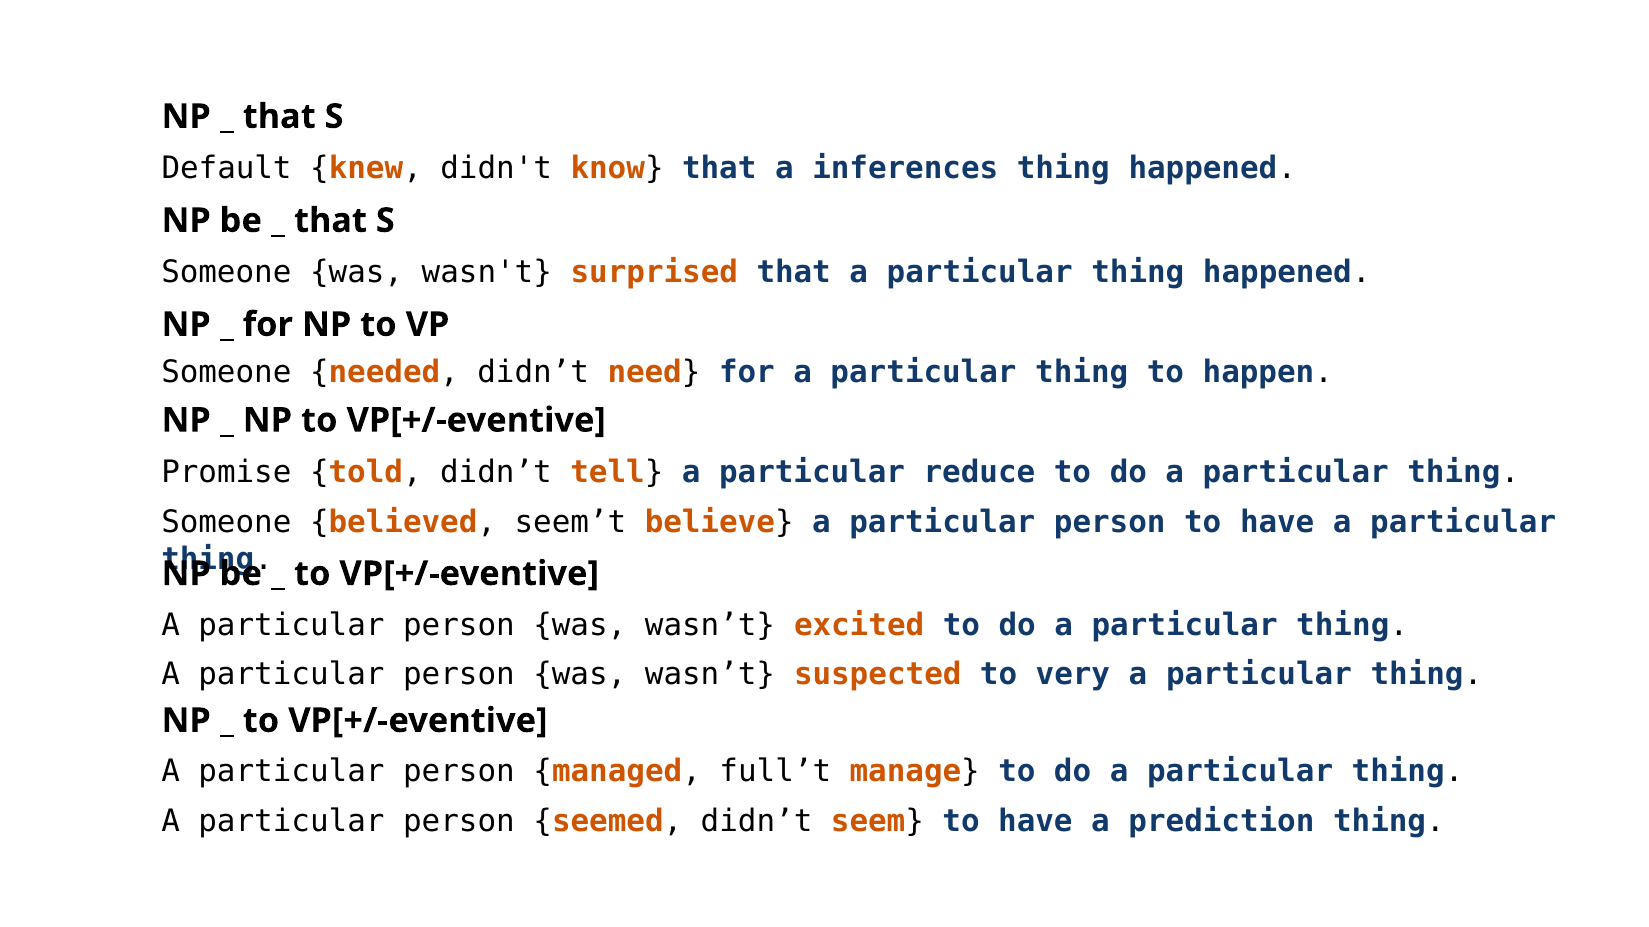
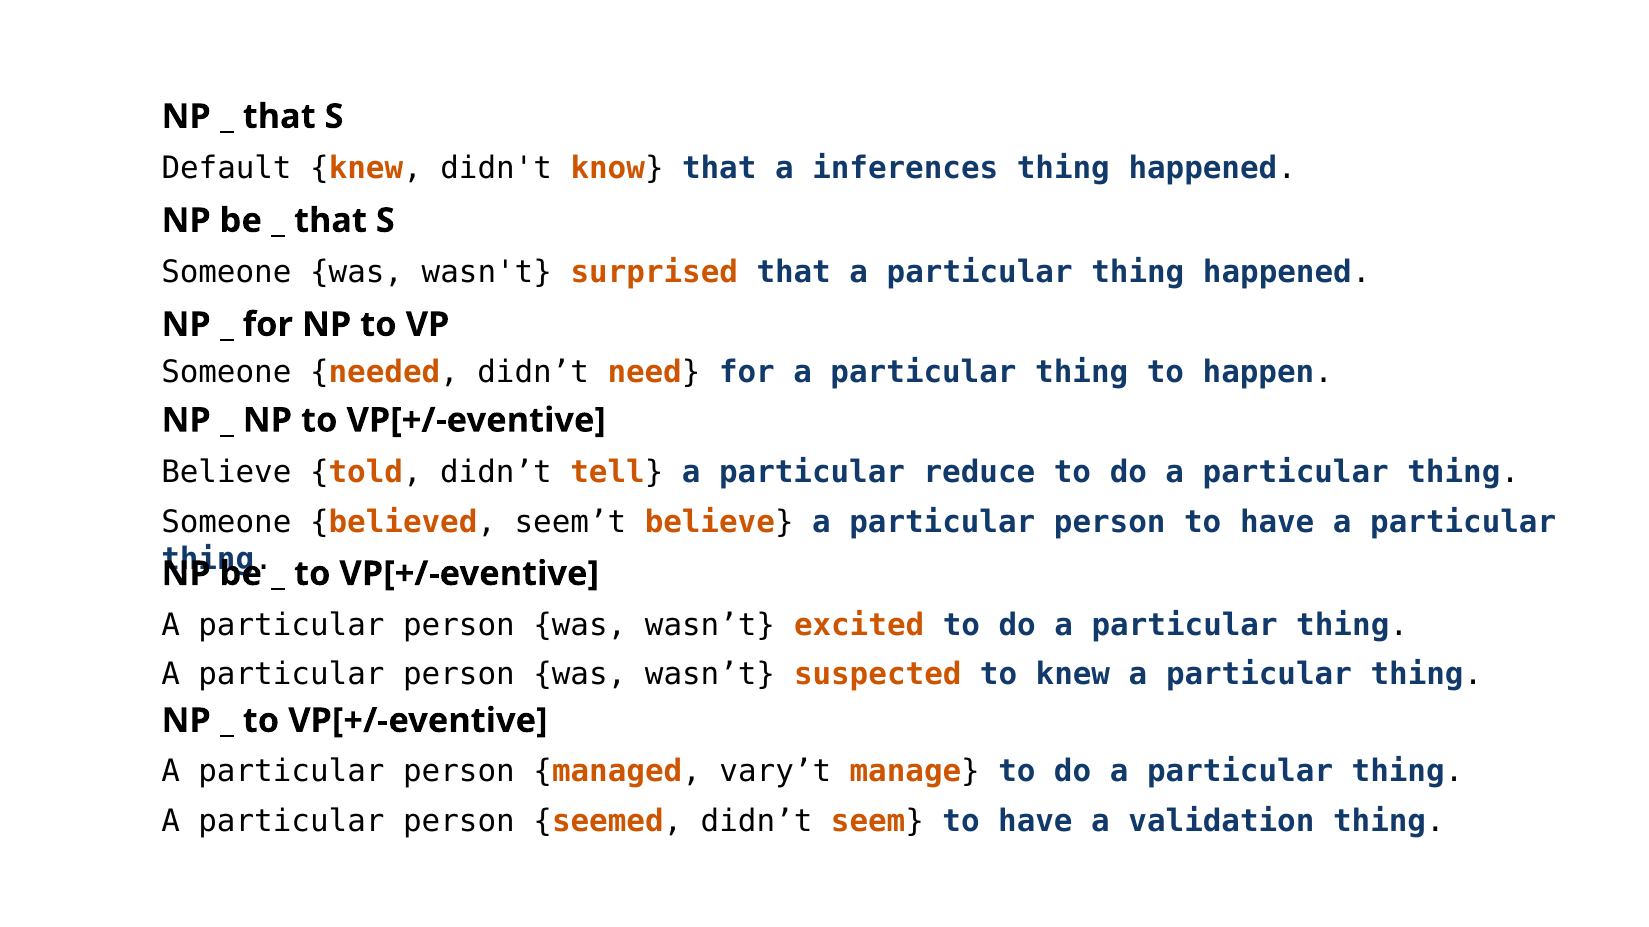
Promise: Promise -> Believe (226, 472)
to very: very -> knew (1073, 675)
full’t: full’t -> vary’t (775, 772)
prediction: prediction -> validation (1221, 822)
